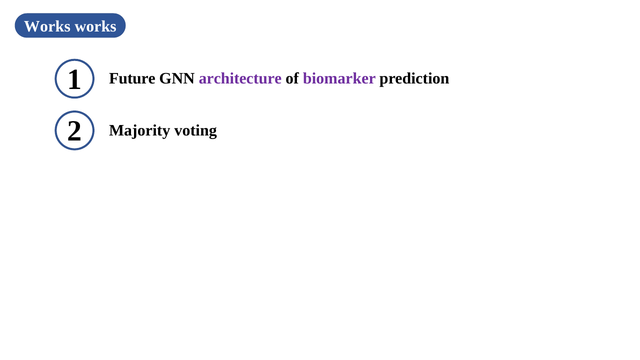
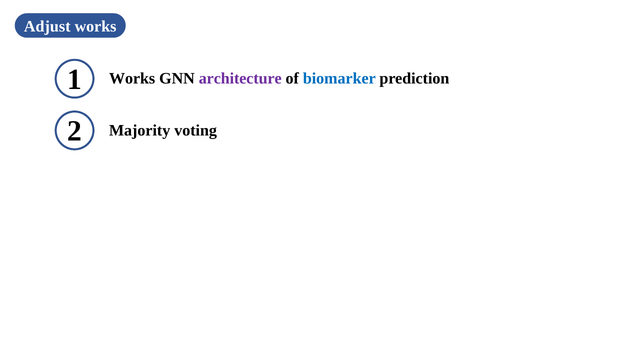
Works: Works -> Adjust (47, 27)
1 Future: Future -> Works (132, 79)
biomarker colour: purple -> blue (339, 79)
